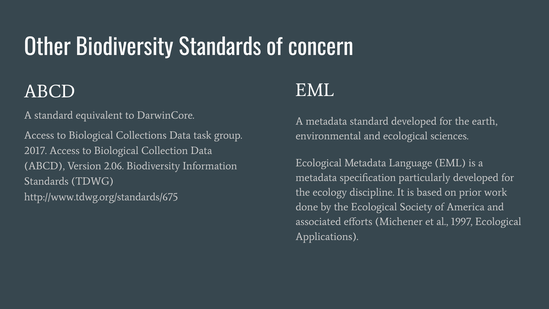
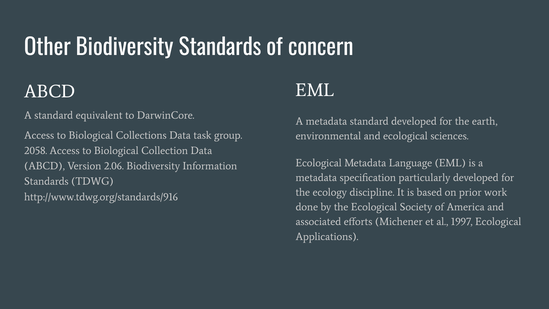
2017: 2017 -> 2058 (36, 151)
http://www.tdwg.org/standards/675: http://www.tdwg.org/standards/675 -> http://www.tdwg.org/standards/916 (101, 197)
